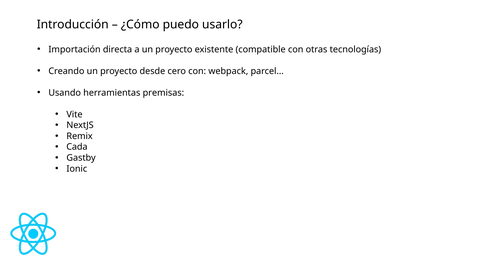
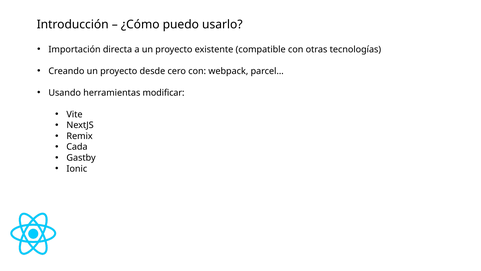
premisas: premisas -> modificar (163, 93)
